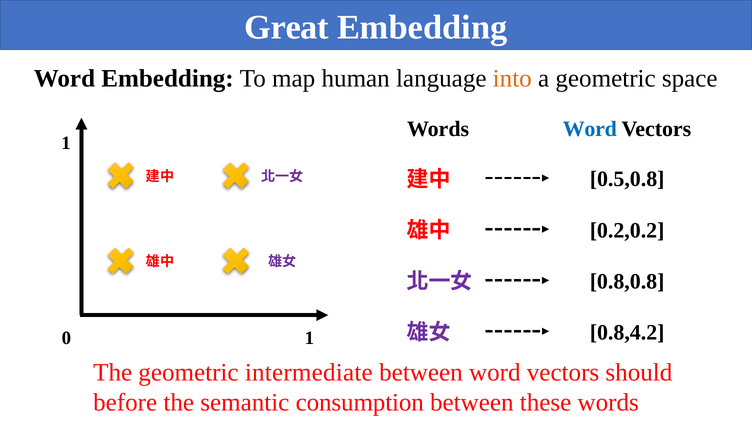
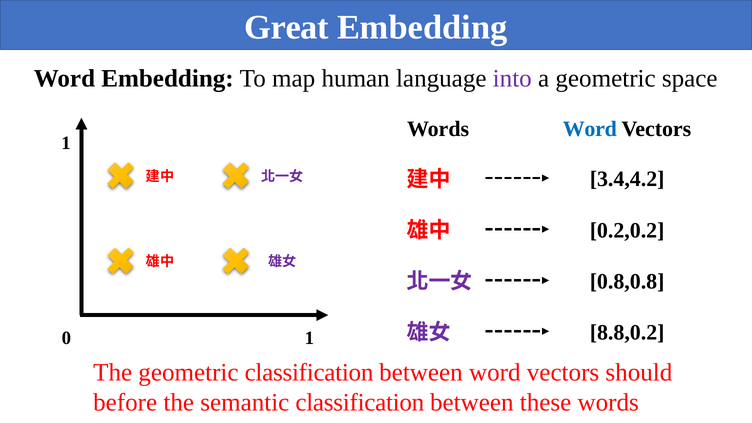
into colour: orange -> purple (512, 78)
0.5,0.8: 0.5,0.8 -> 3.4,4.2 (627, 179)
0.8,4.2: 0.8,4.2 -> 8.8,0.2 (627, 333)
geometric intermediate: intermediate -> classification (309, 372)
semantic consumption: consumption -> classification (360, 402)
